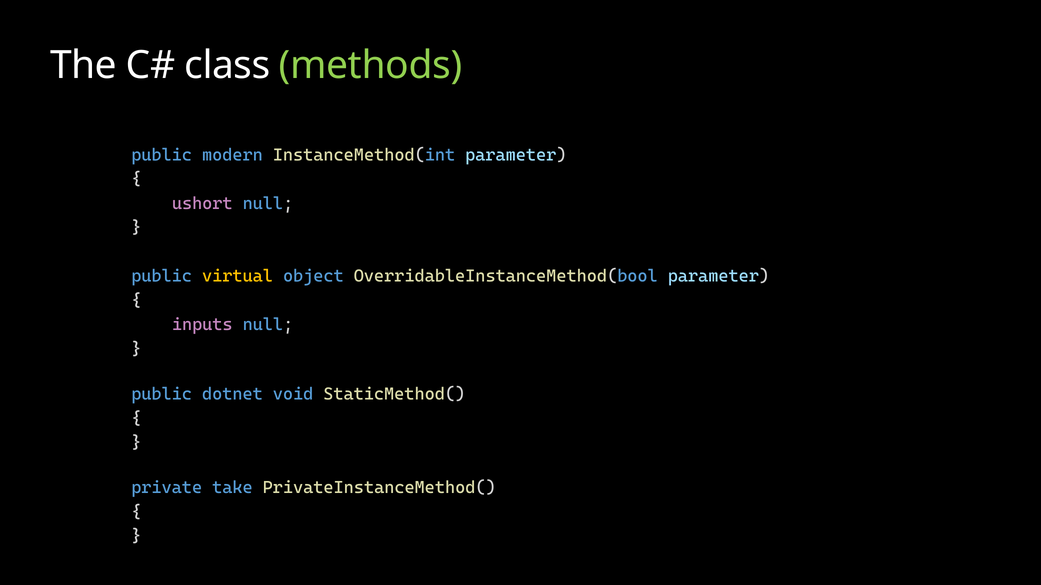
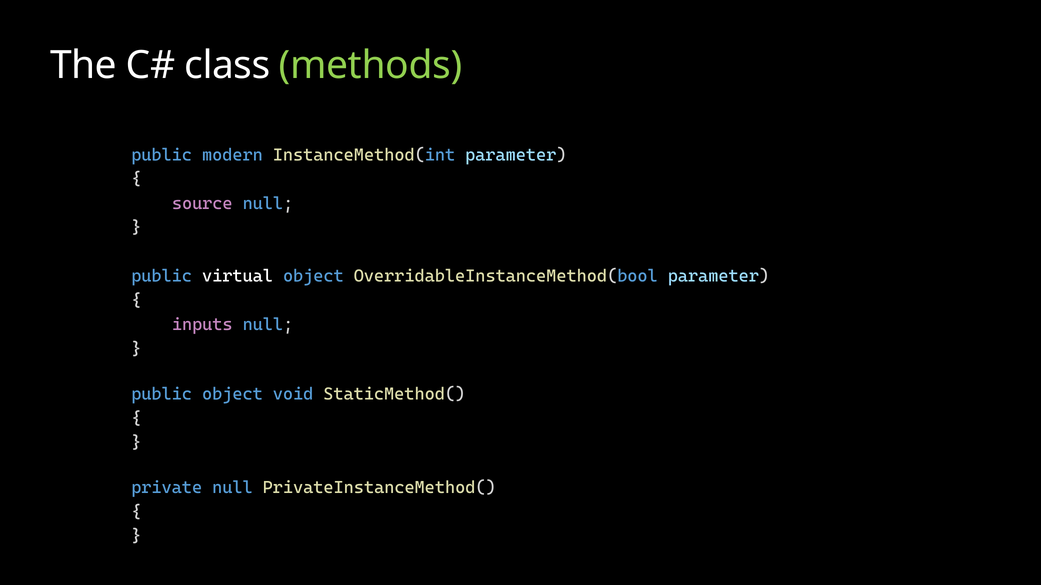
ushort: ushort -> source (202, 204)
virtual colour: yellow -> white (238, 277)
public dotnet: dotnet -> object (232, 394)
private take: take -> null (232, 488)
